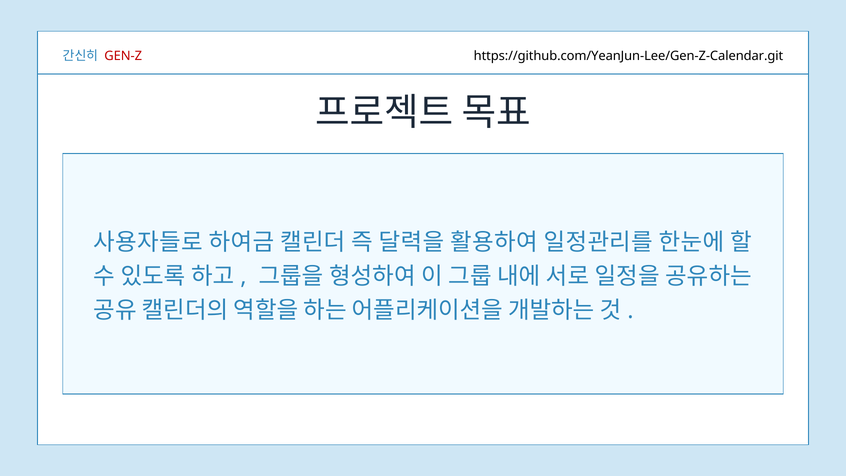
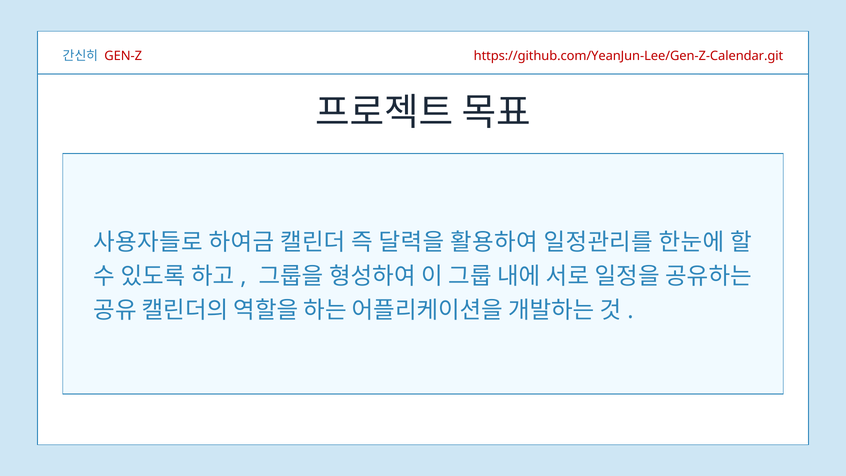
https://github.com/YeanJun-Lee/Gen-Z-Calendar.git colour: black -> red (628, 56)
